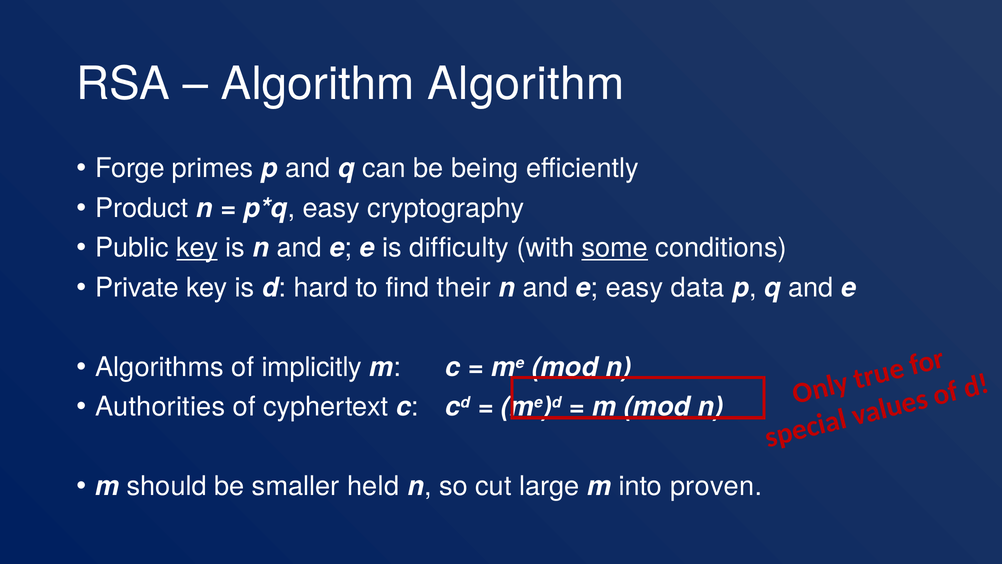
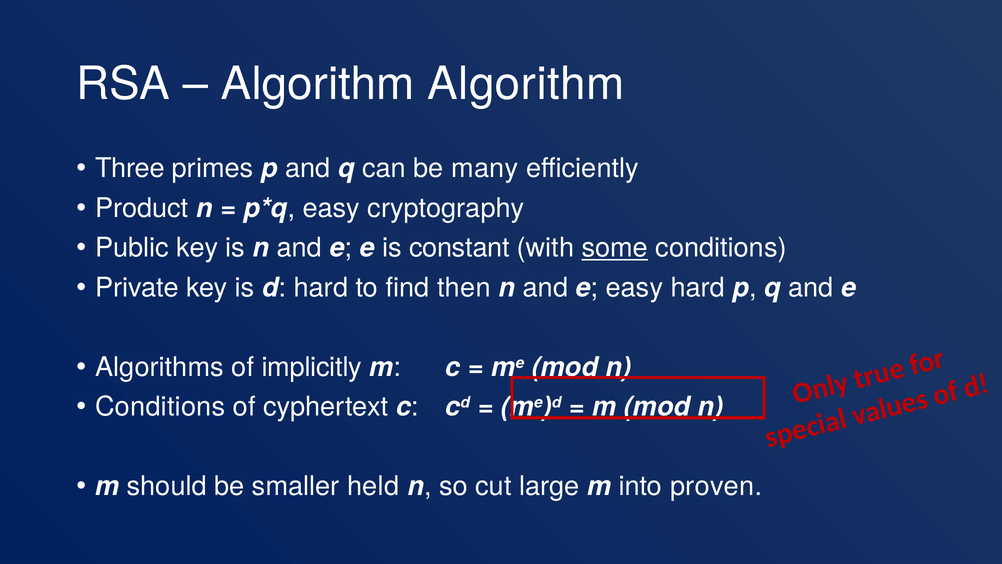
Forge: Forge -> Three (130, 168)
being: being -> many (485, 168)
key underline: present -> none (197, 248)
difficulty: difficulty -> constant (459, 248)
their: their -> then (464, 287)
easy data: data -> hard (698, 287)
Authorities: Authorities -> Conditions (160, 407)
